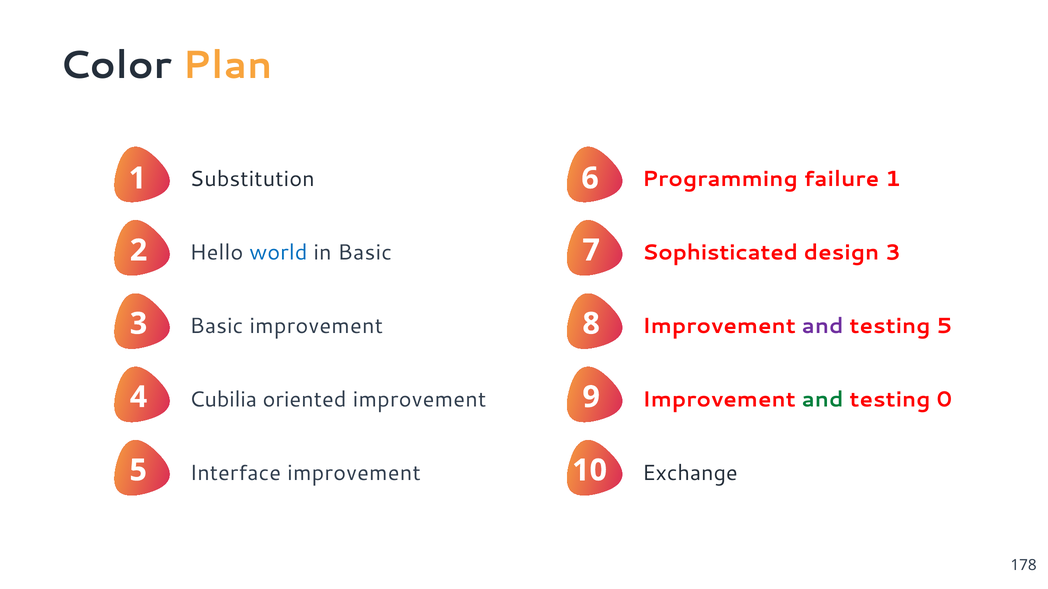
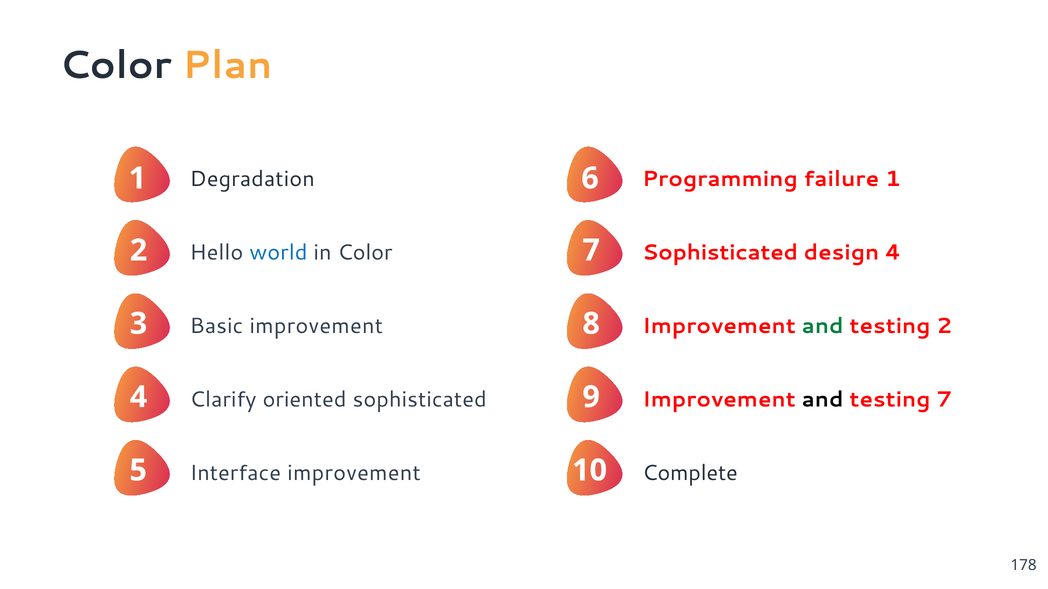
Substitution: Substitution -> Degradation (252, 179)
in Basic: Basic -> Color (365, 253)
design 3: 3 -> 4 (893, 253)
and colour: purple -> green (823, 326)
testing 5: 5 -> 2 (944, 326)
Cubilia: Cubilia -> Clarify (223, 400)
oriented improvement: improvement -> sophisticated (420, 400)
and colour: green -> black (823, 400)
testing 0: 0 -> 7 (944, 400)
Exchange: Exchange -> Complete (690, 473)
